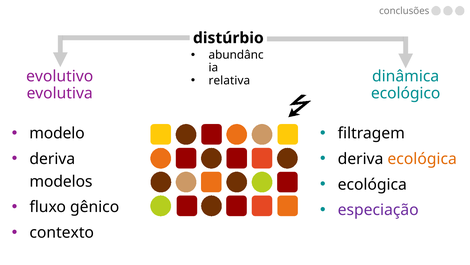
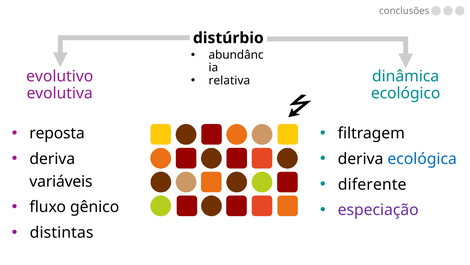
modelo: modelo -> reposta (57, 133)
ecológica colour: orange -> blue (422, 159)
ecológica: ecológica -> diferente (372, 184)
modelos: modelos -> variáveis (61, 181)
contexto: contexto -> distintas (62, 232)
